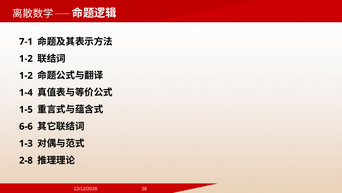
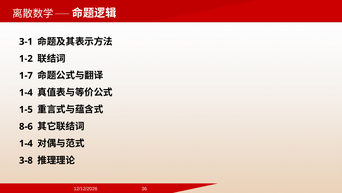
7-1: 7-1 -> 3-1 (26, 42)
1-2: 1-2 -> 1-7 (26, 75)
6-6: 6-6 -> 8-6 (26, 126)
1-3: 1-3 -> 1-4 (26, 143)
2-8: 2-8 -> 3-8 (26, 160)
